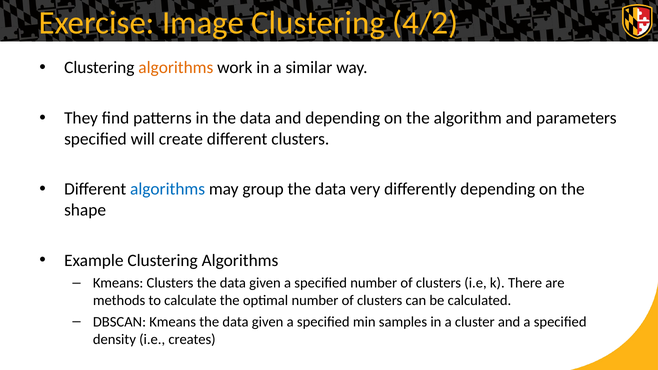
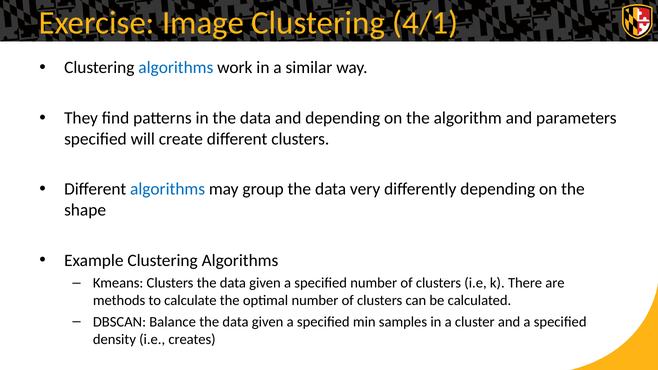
4/2: 4/2 -> 4/1 (425, 23)
algorithms colour: orange -> blue (176, 68)
DBSCAN Kmeans: Kmeans -> Balance (173, 322)
